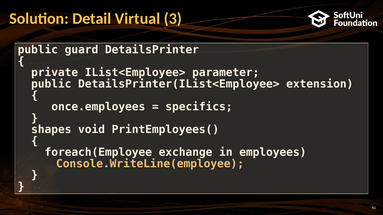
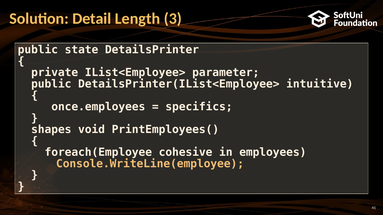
Virtual: Virtual -> Length (138, 19)
guard: guard -> state (82, 50)
extension: extension -> intuitive (320, 84)
exchange: exchange -> cohesive (186, 153)
